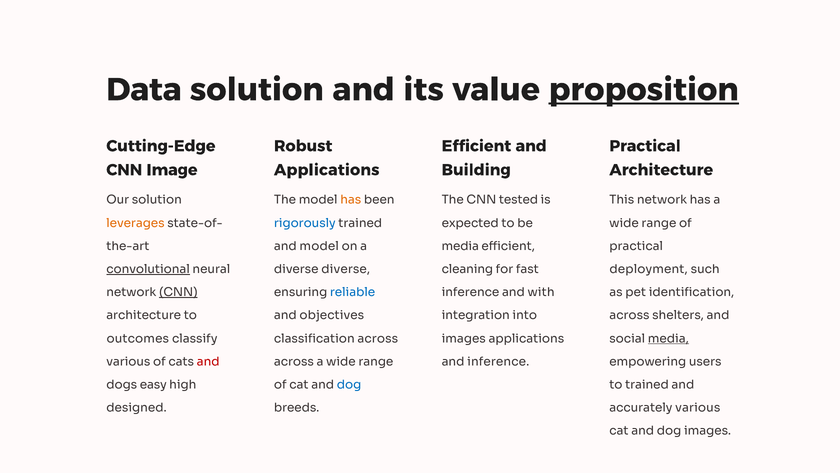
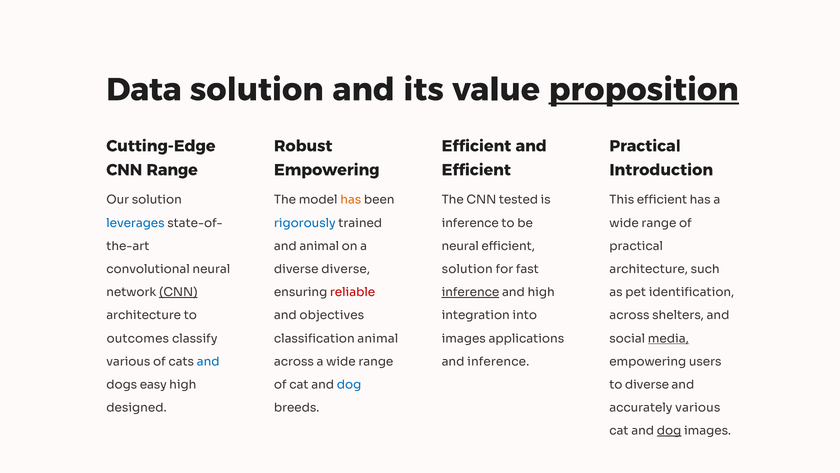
CNN Image: Image -> Range (172, 170)
Applications: Applications -> Empowering (327, 170)
Building: Building -> Efficient (476, 170)
Architecture: Architecture -> Introduction (661, 170)
This network: network -> efficient (662, 200)
leverages colour: orange -> blue (135, 223)
expected: expected -> inference (470, 223)
and model: model -> animal (319, 246)
media: media -> neural (460, 246)
convolutional underline: present -> none (148, 269)
cleaning: cleaning -> solution (467, 269)
deployment: deployment -> architecture (649, 269)
reliable colour: blue -> red (353, 292)
inference underline: none -> present (470, 292)
and with: with -> high (541, 292)
classification across: across -> animal (378, 338)
and colour: red -> blue (208, 361)
to trained: trained -> diverse (647, 384)
dog underline: none -> present (669, 430)
